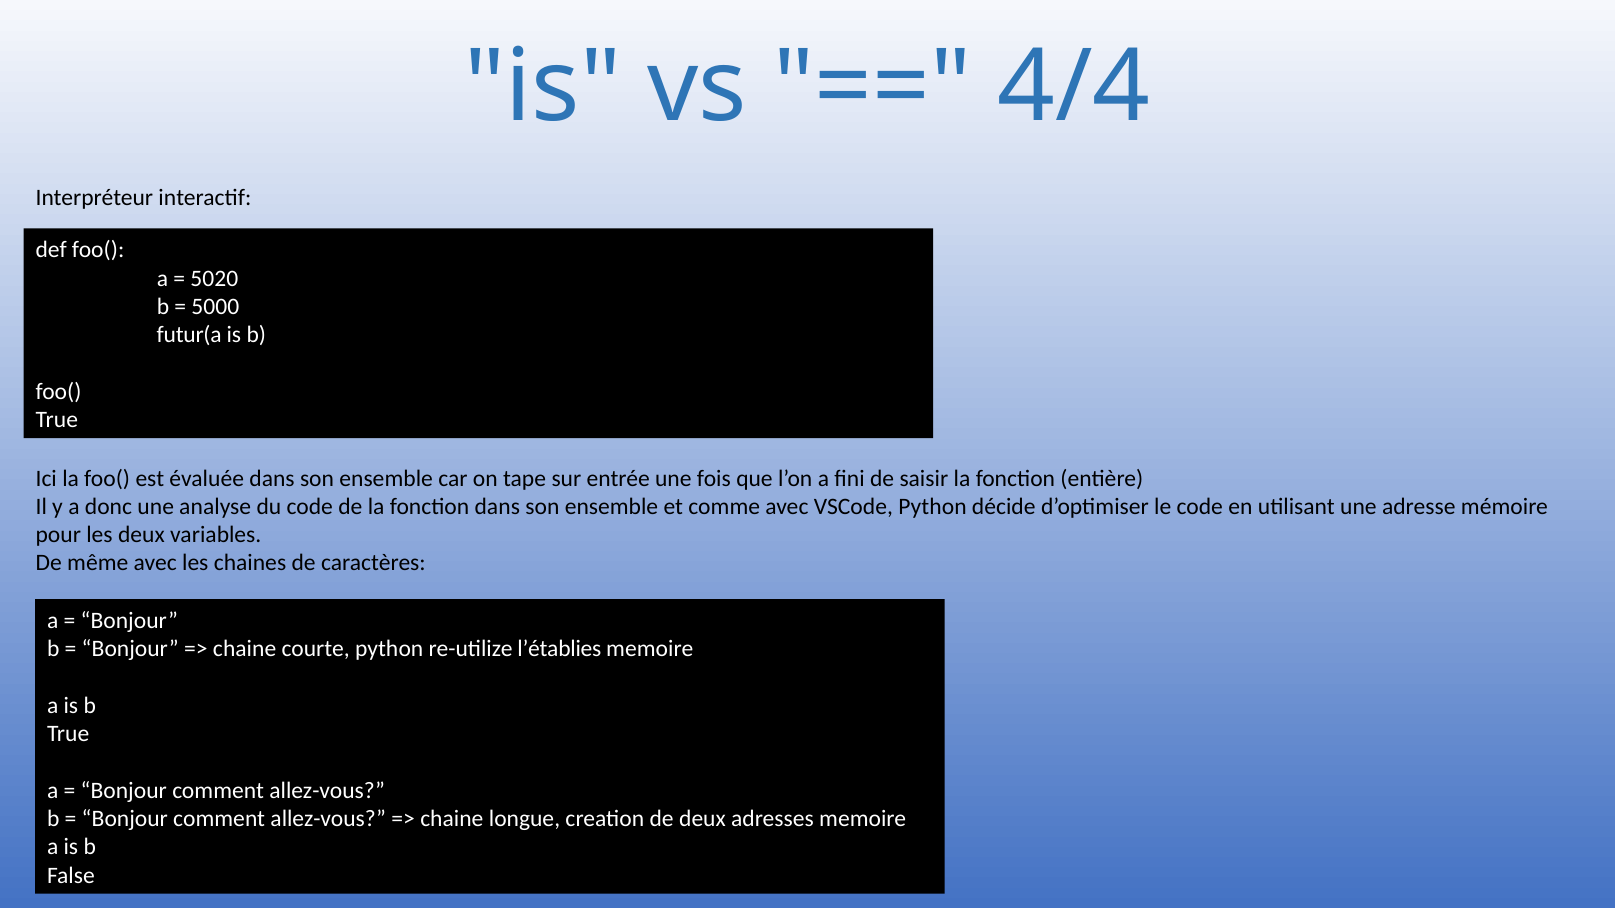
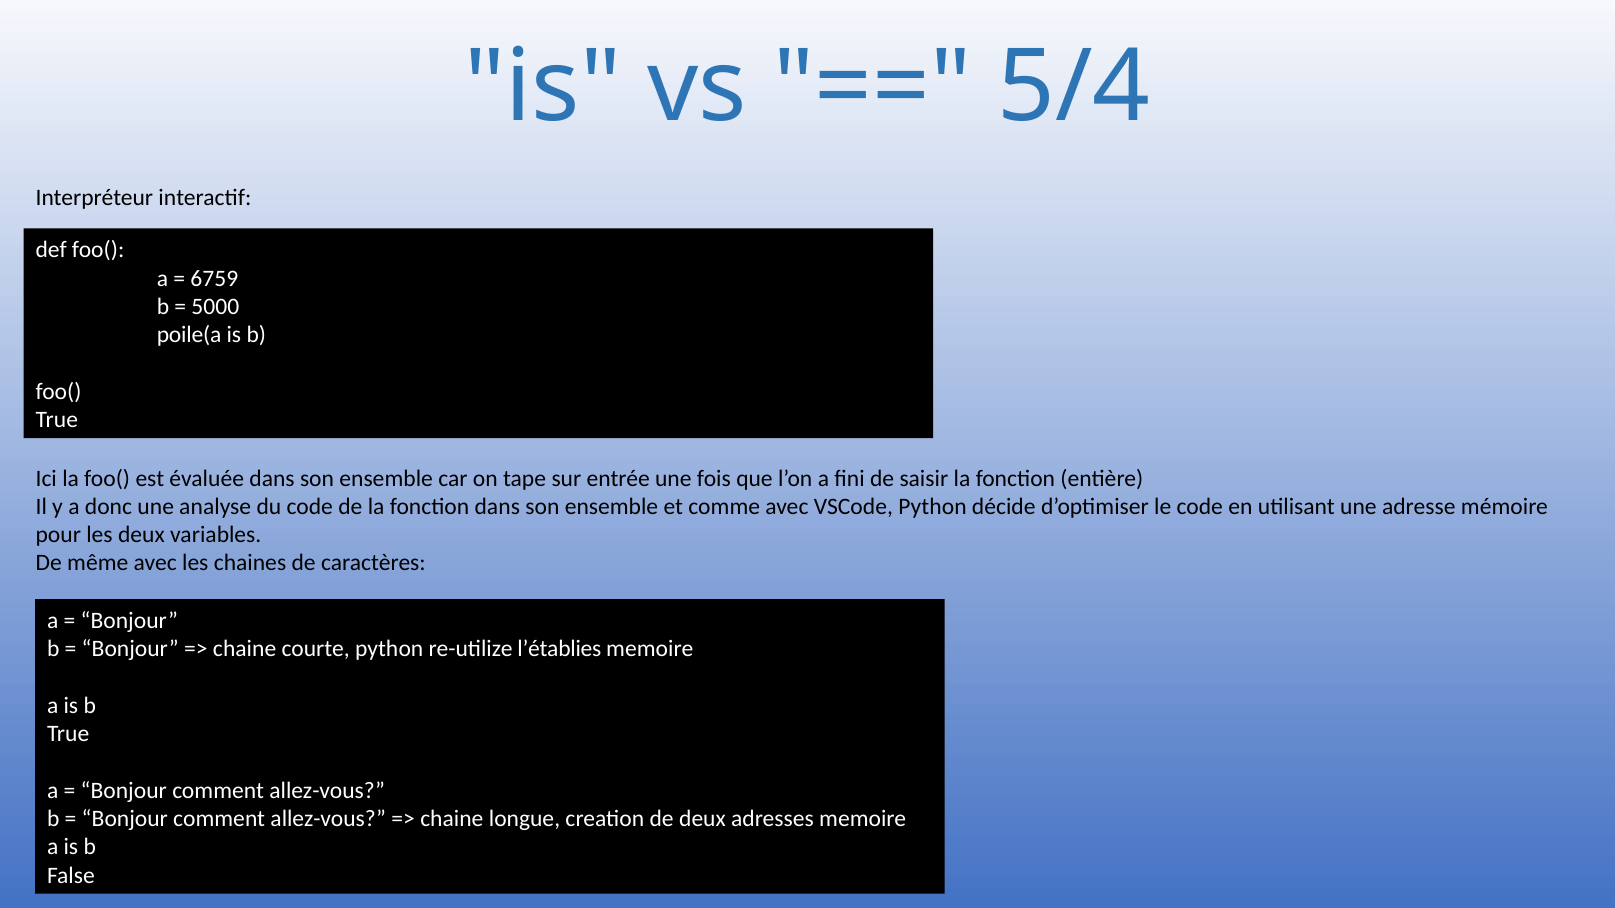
4/4: 4/4 -> 5/4 (1074, 87)
5020: 5020 -> 6759 (214, 279)
futur(a: futur(a -> poile(a (189, 335)
